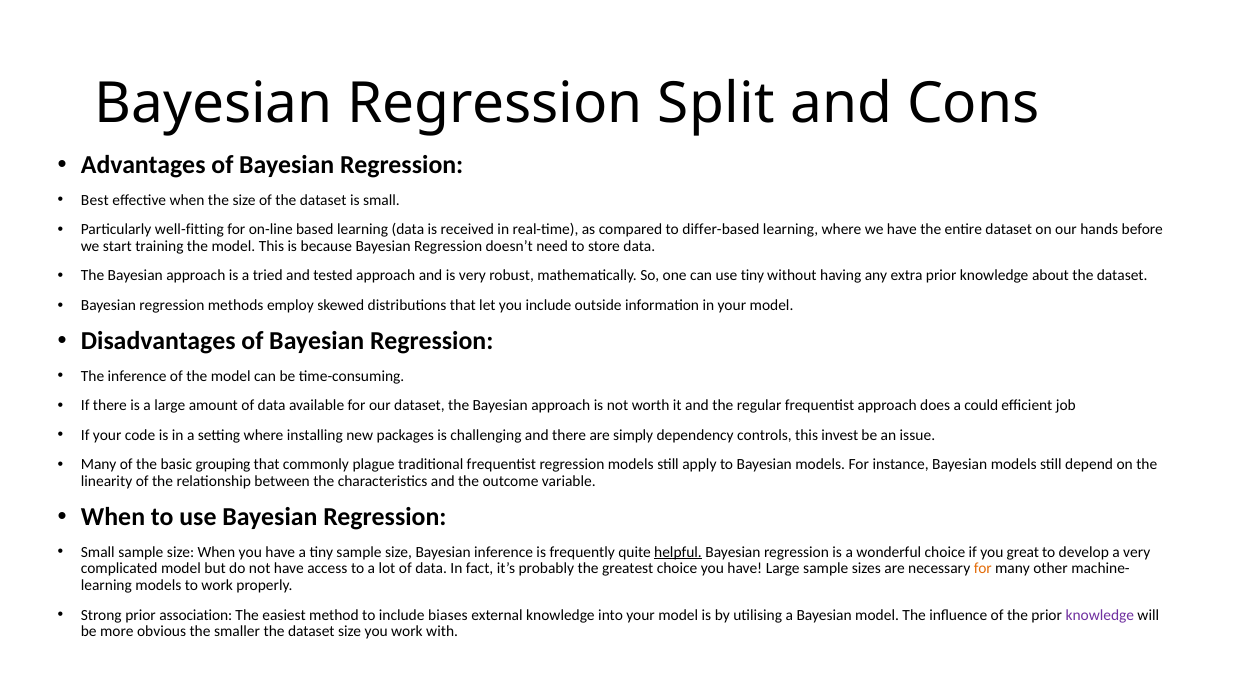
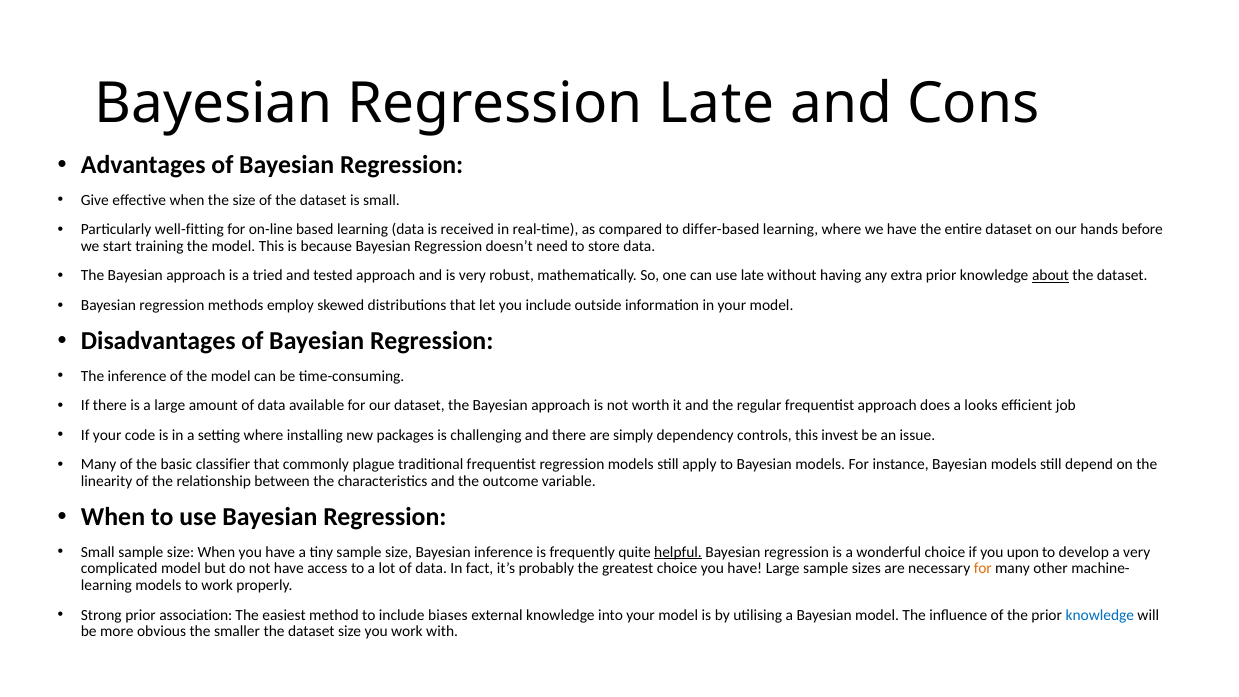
Regression Split: Split -> Late (716, 104)
Best: Best -> Give (95, 200)
use tiny: tiny -> late (752, 276)
about underline: none -> present (1050, 276)
could: could -> looks (981, 406)
grouping: grouping -> classifier (223, 465)
great: great -> upon (1023, 552)
knowledge colour: purple -> blue (1100, 615)
